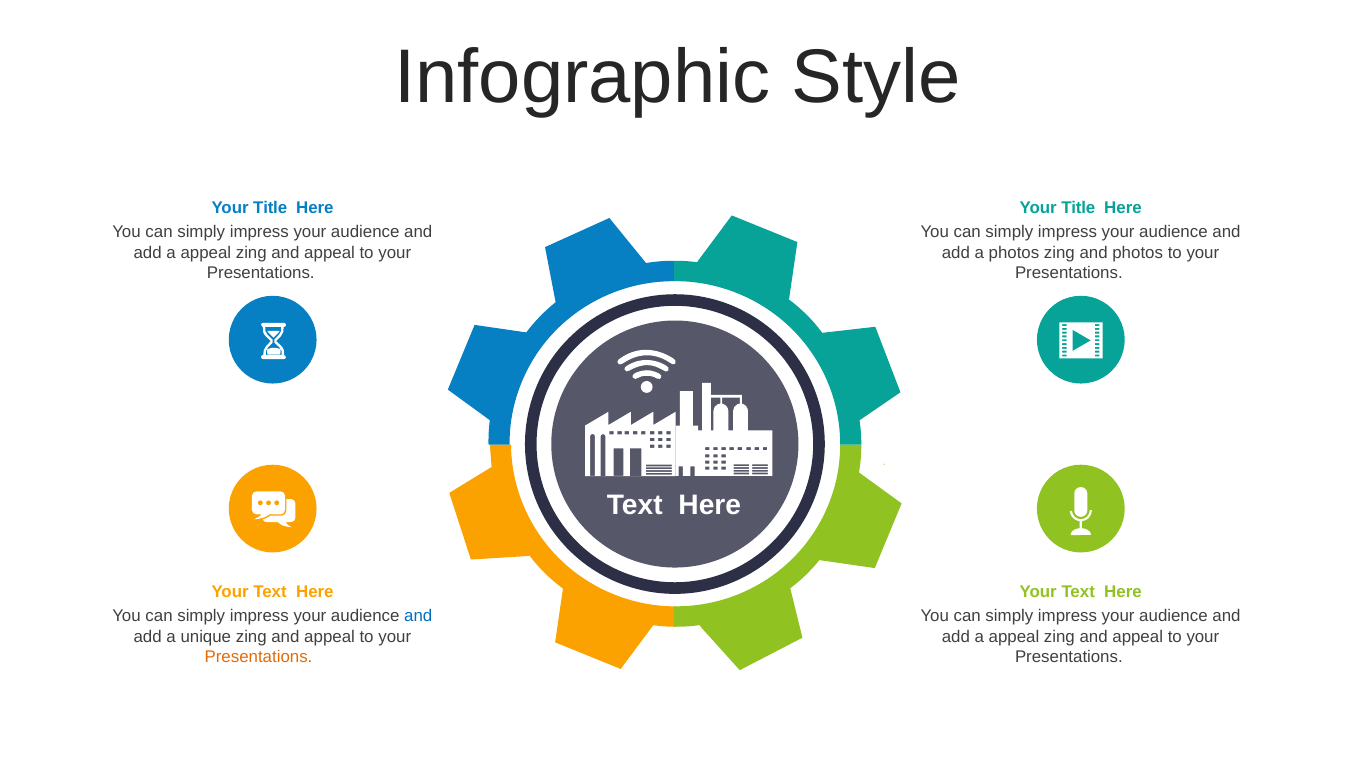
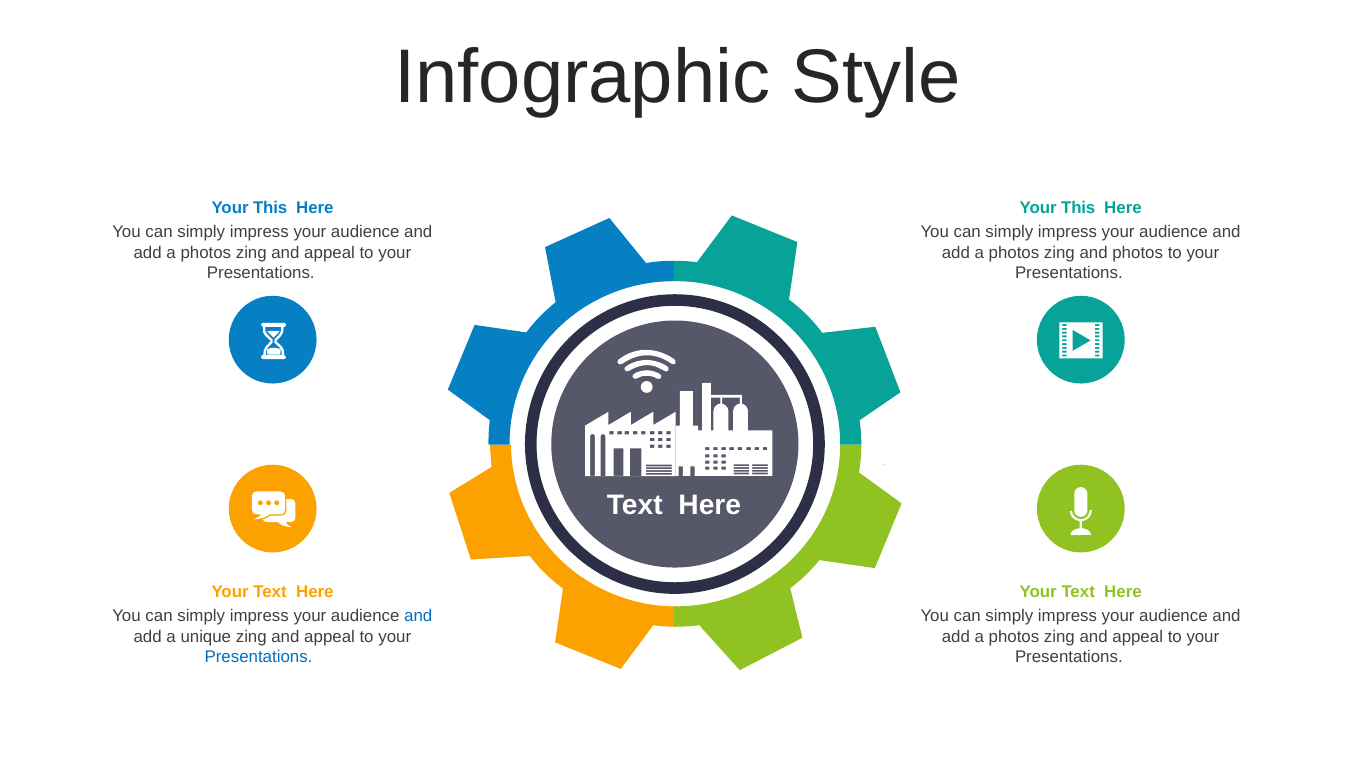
Title: Title -> This (270, 208)
Title: Title -> This (1078, 208)
appeal: appeal -> photos (206, 253)
appeal: appeal -> photos (1014, 637)
Presentations colour: orange -> blue (259, 657)
